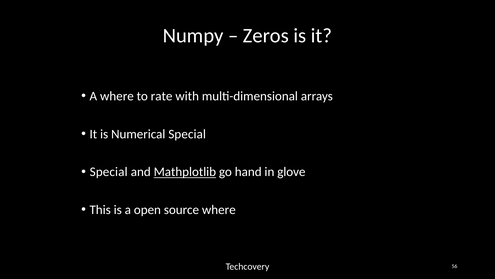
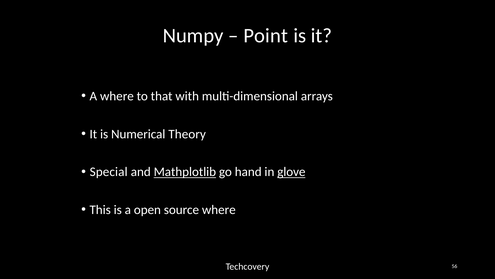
Zeros: Zeros -> Point (266, 36)
rate: rate -> that (162, 96)
Numerical Special: Special -> Theory (187, 134)
glove underline: none -> present (291, 172)
